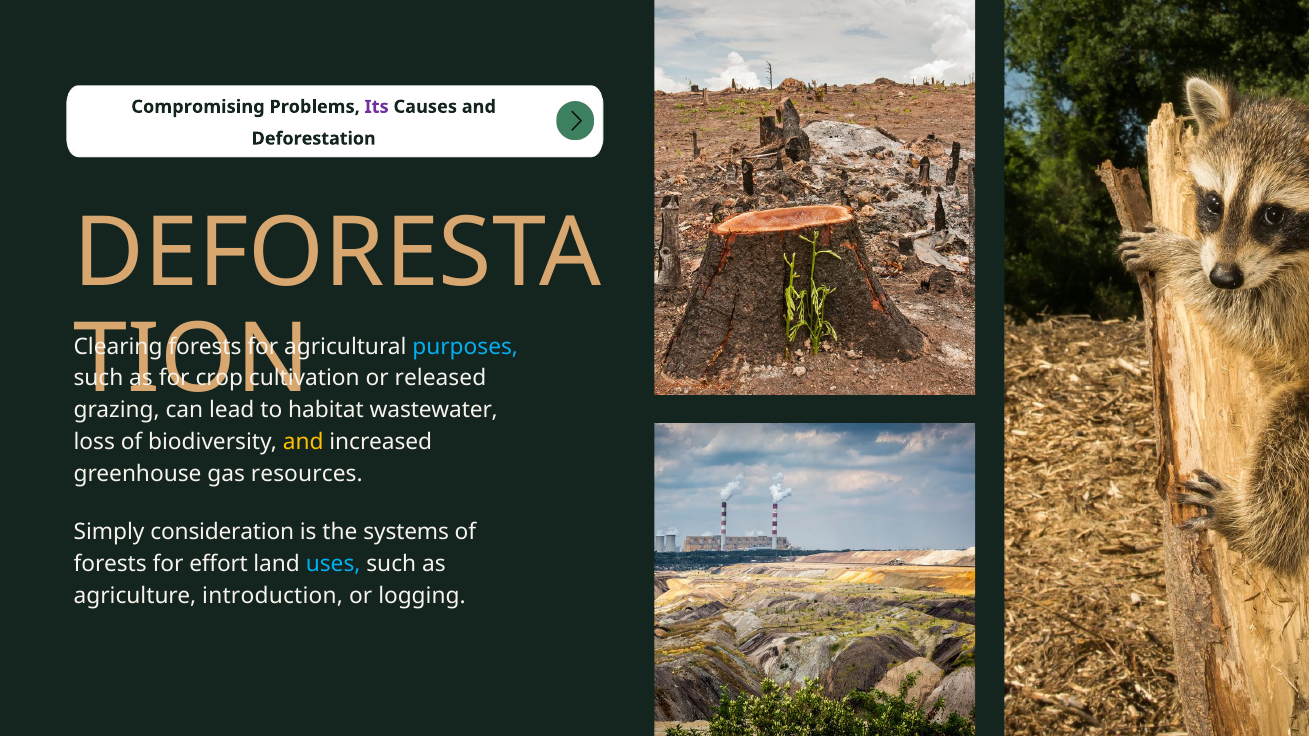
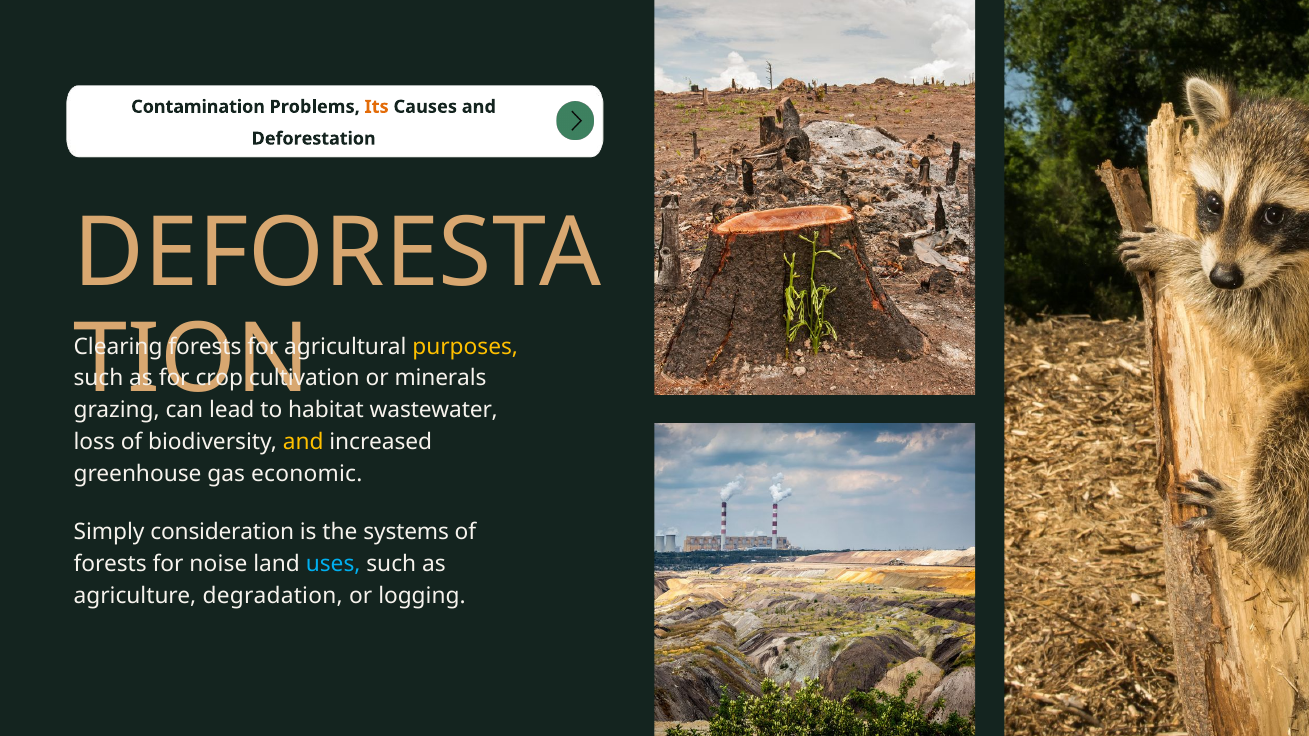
Compromising: Compromising -> Contamination (198, 107)
Its colour: purple -> orange (377, 107)
purposes colour: light blue -> yellow (465, 347)
released: released -> minerals (441, 379)
resources: resources -> economic (307, 474)
effort: effort -> noise (218, 565)
introduction: introduction -> degradation (273, 596)
